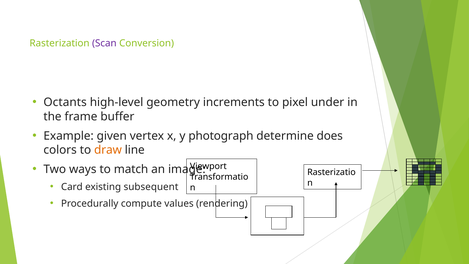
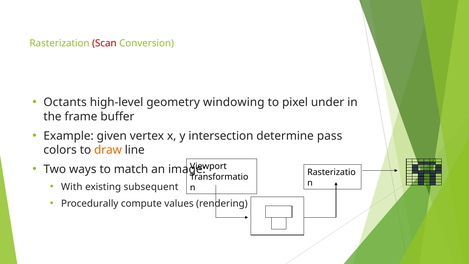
Scan colour: purple -> red (104, 43)
increments: increments -> windowing (234, 102)
photograph: photograph -> intersection (221, 136)
does: does -> pass (330, 136)
Card: Card -> With (72, 187)
